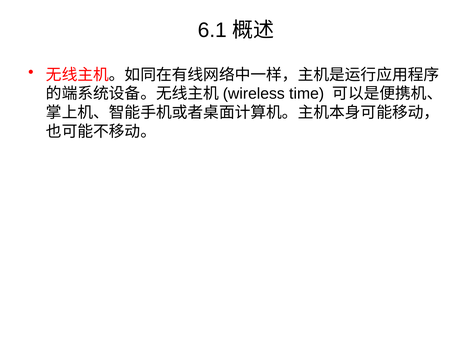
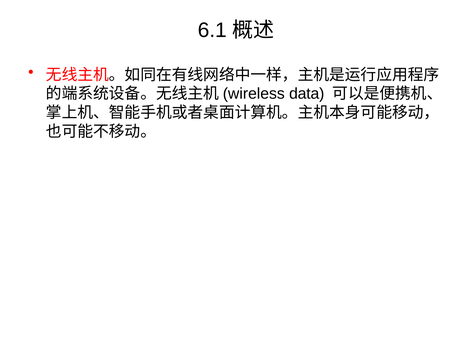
time: time -> data (307, 94)
